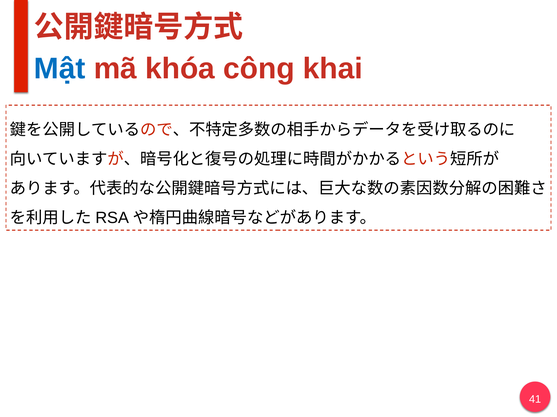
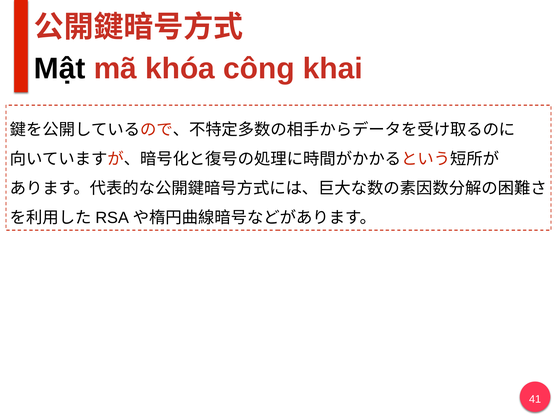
Mật colour: blue -> black (60, 69)
